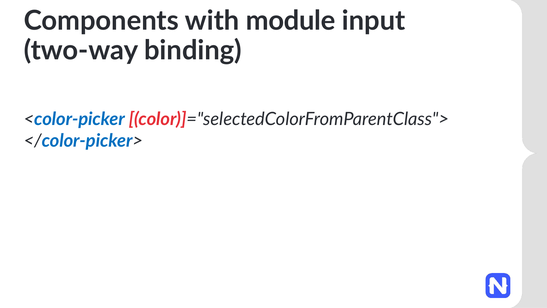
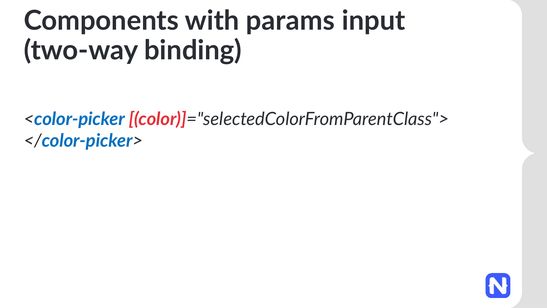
module: module -> params (290, 21)
